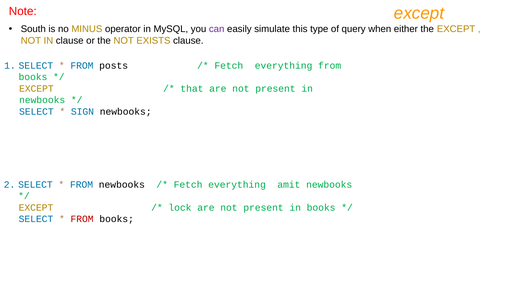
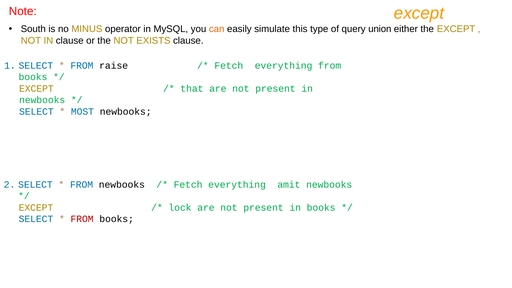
can colour: purple -> orange (217, 29)
when: when -> union (380, 29)
posts: posts -> raise (114, 66)
SIGN: SIGN -> MOST (82, 112)
